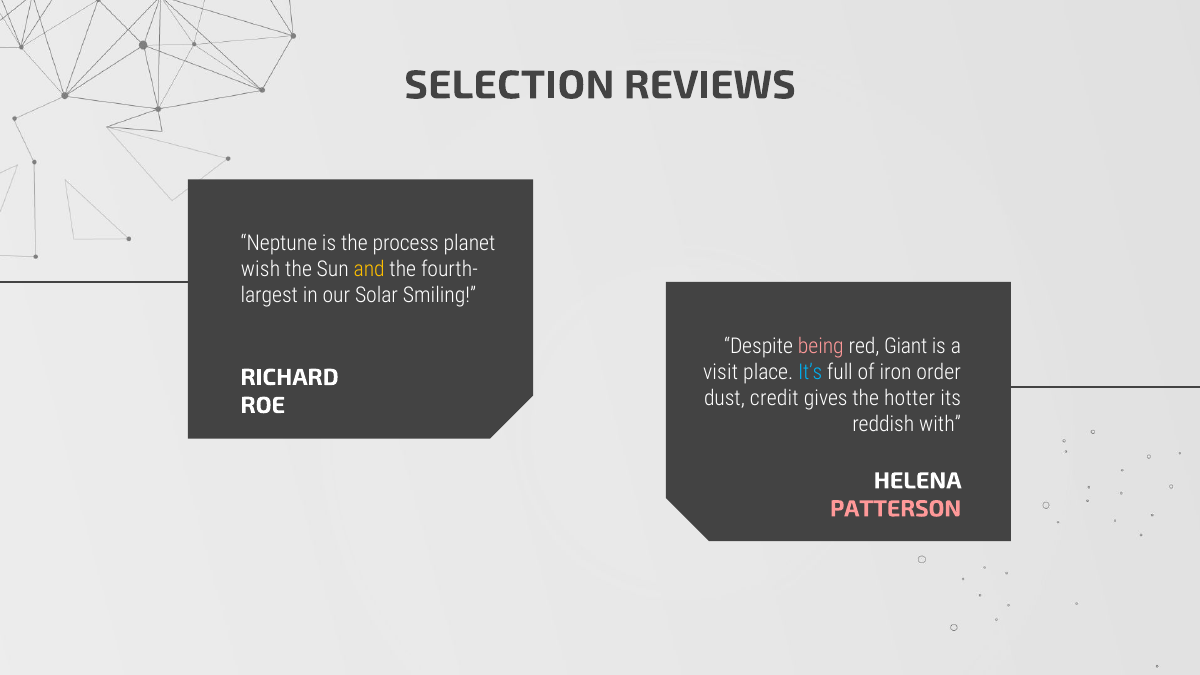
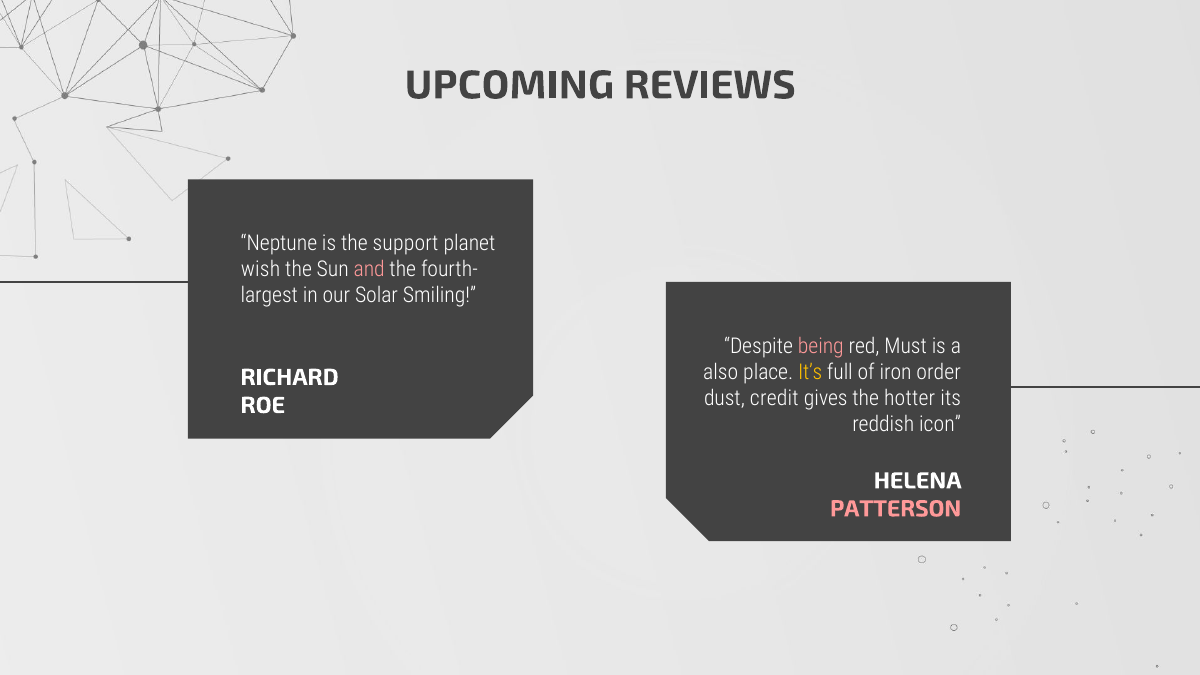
SELECTION: SELECTION -> UPCOMING (509, 85)
process: process -> support (406, 243)
and colour: yellow -> pink (369, 269)
Giant: Giant -> Must (906, 347)
visit: visit -> also (721, 373)
It’s colour: light blue -> yellow (810, 373)
with: with -> icon (940, 425)
